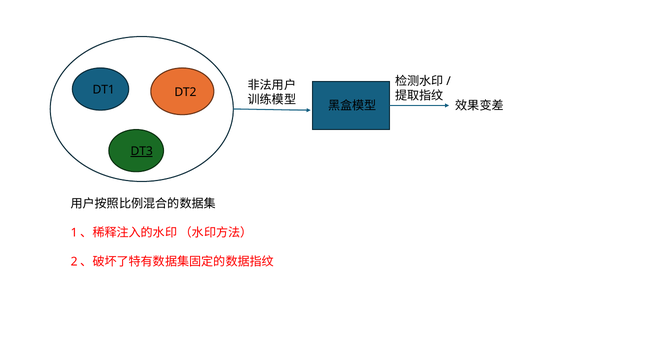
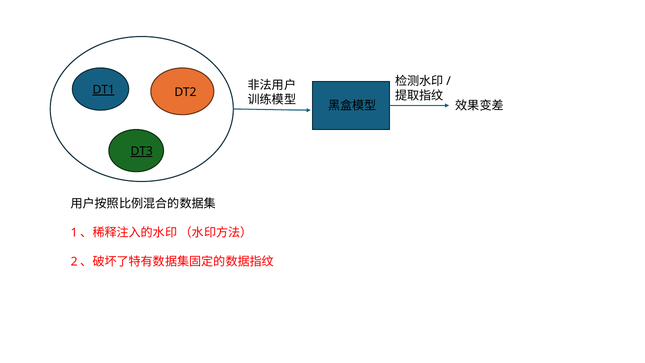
DT1 underline: none -> present (104, 90)
